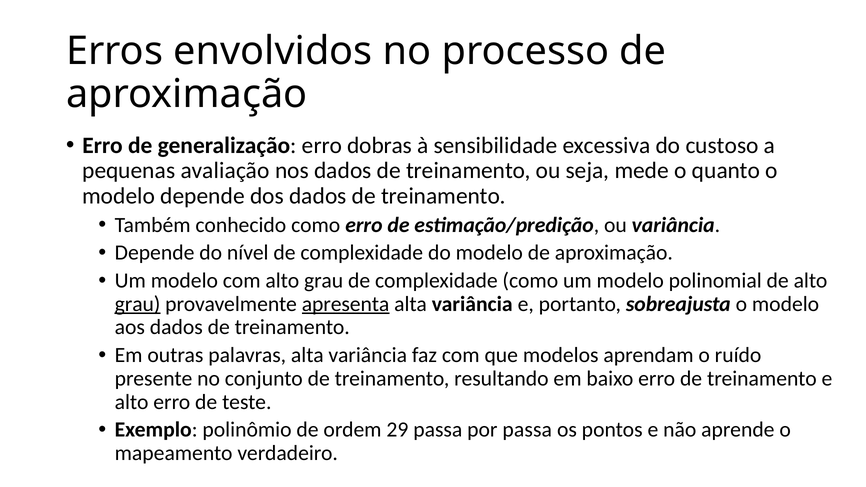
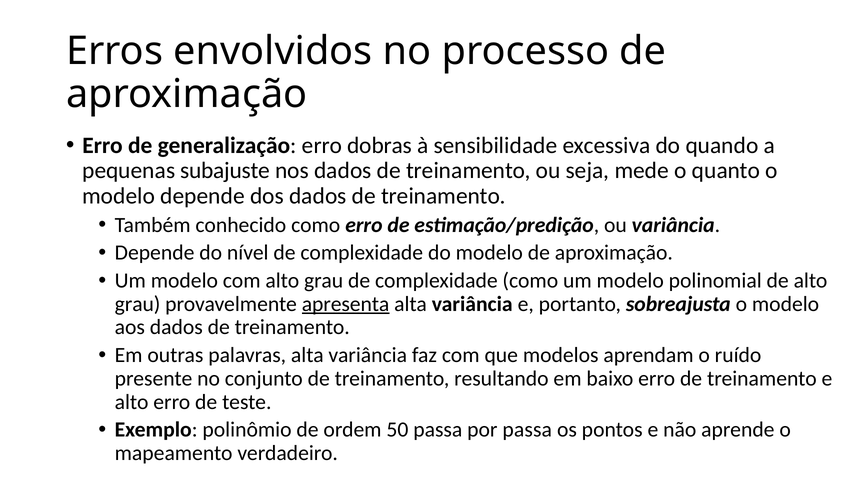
custoso: custoso -> quando (722, 145)
avaliação: avaliação -> subajuste (225, 171)
grau underline: present -> none (138, 304)
29: 29 -> 50 (397, 430)
